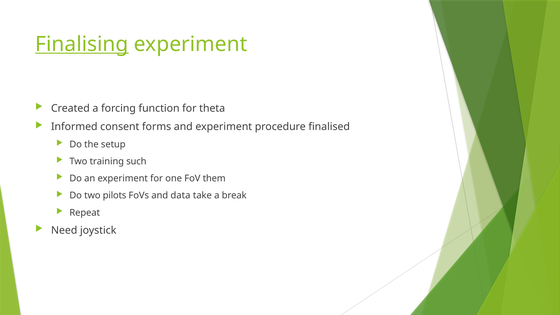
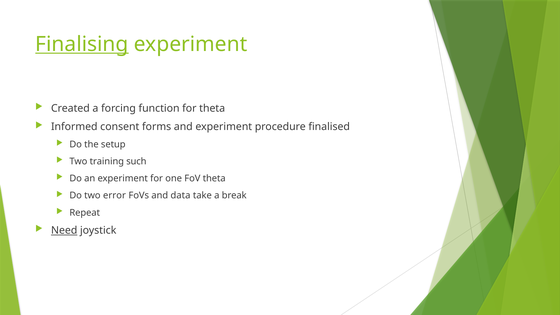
FoV them: them -> theta (214, 179)
pilots: pilots -> error (114, 196)
Need underline: none -> present (64, 230)
